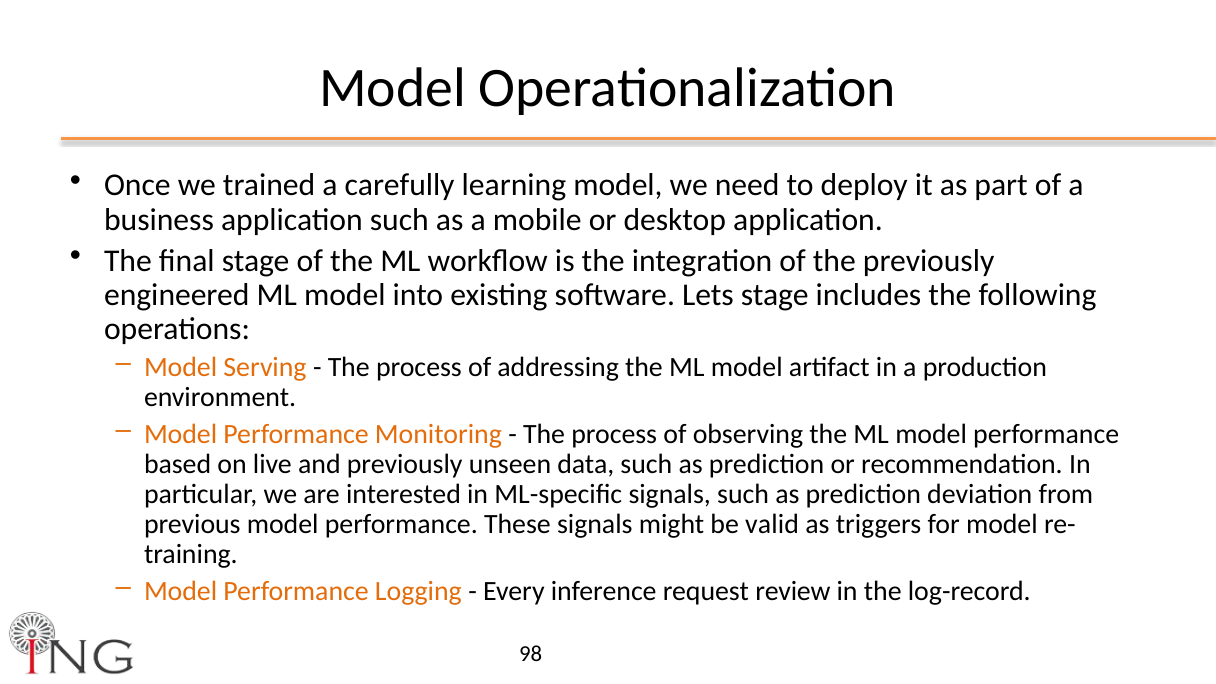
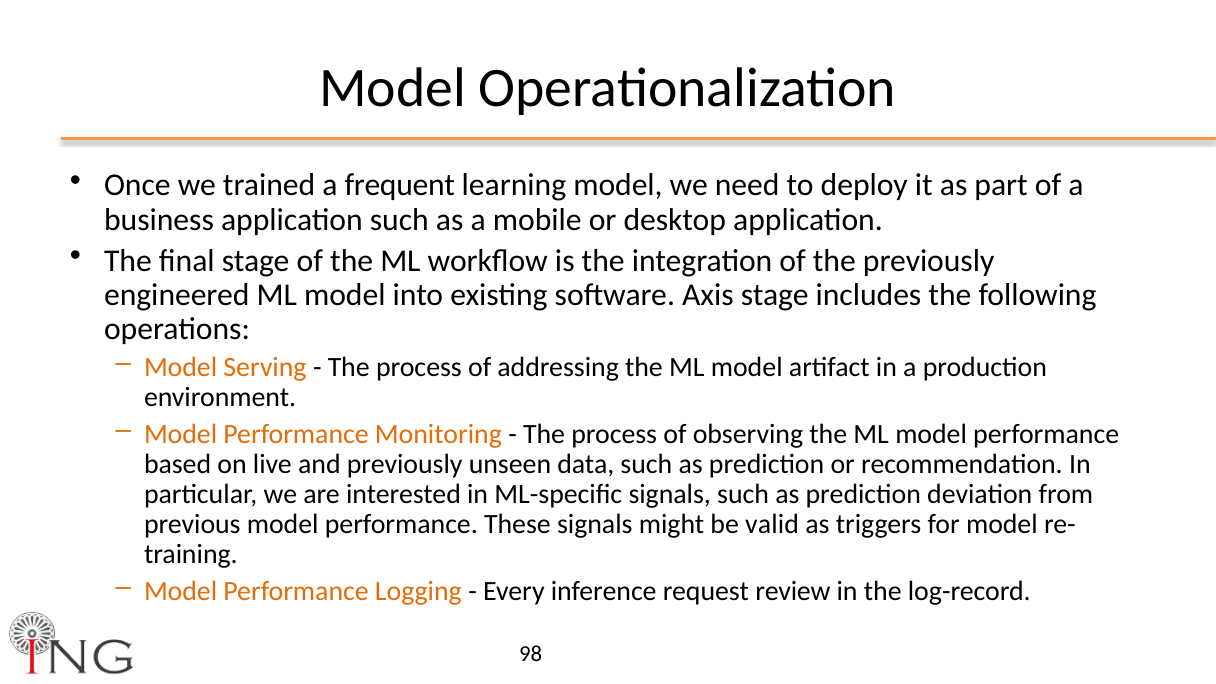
carefully: carefully -> frequent (400, 185)
Lets: Lets -> Axis (708, 295)
